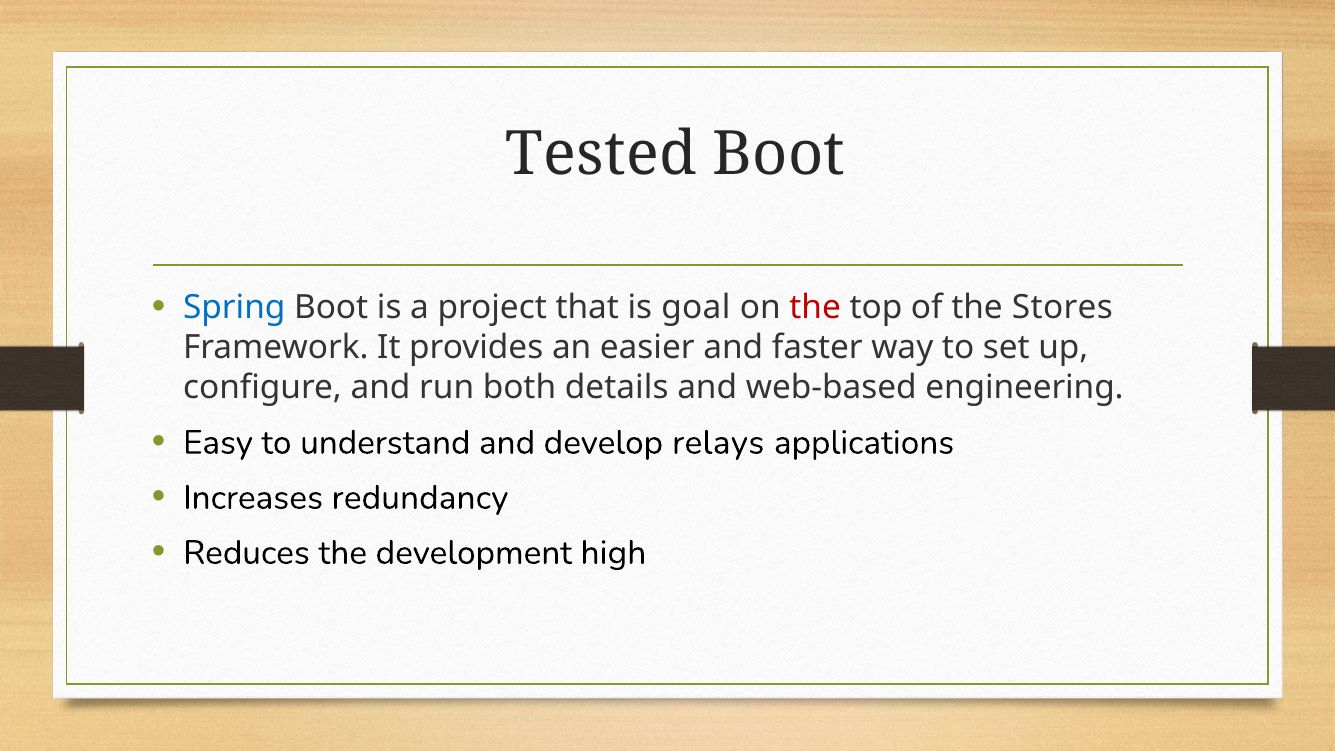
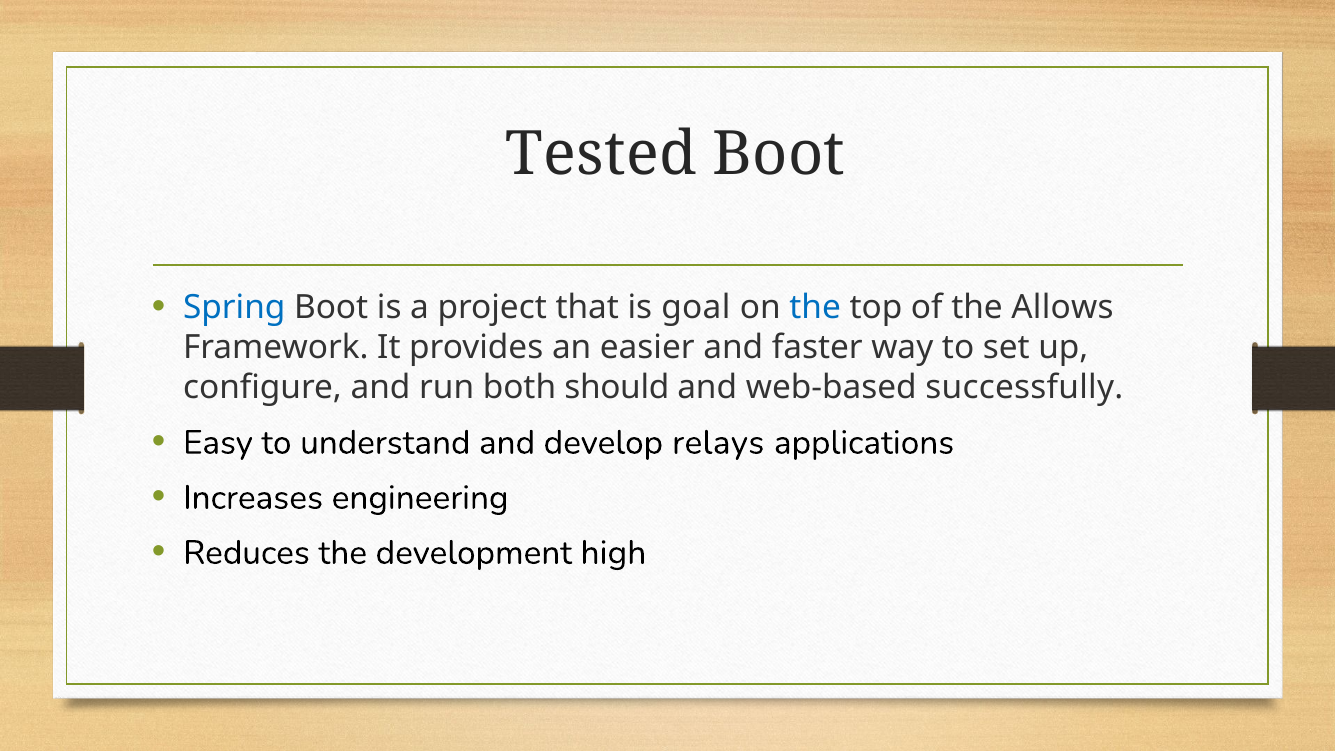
the colour: red -> blue (815, 307)
Stores: Stores -> Allows (1062, 307)
details: details -> should (617, 387)
engineering: engineering -> successfully (1024, 387)
redundancy: redundancy -> engineering (420, 498)
